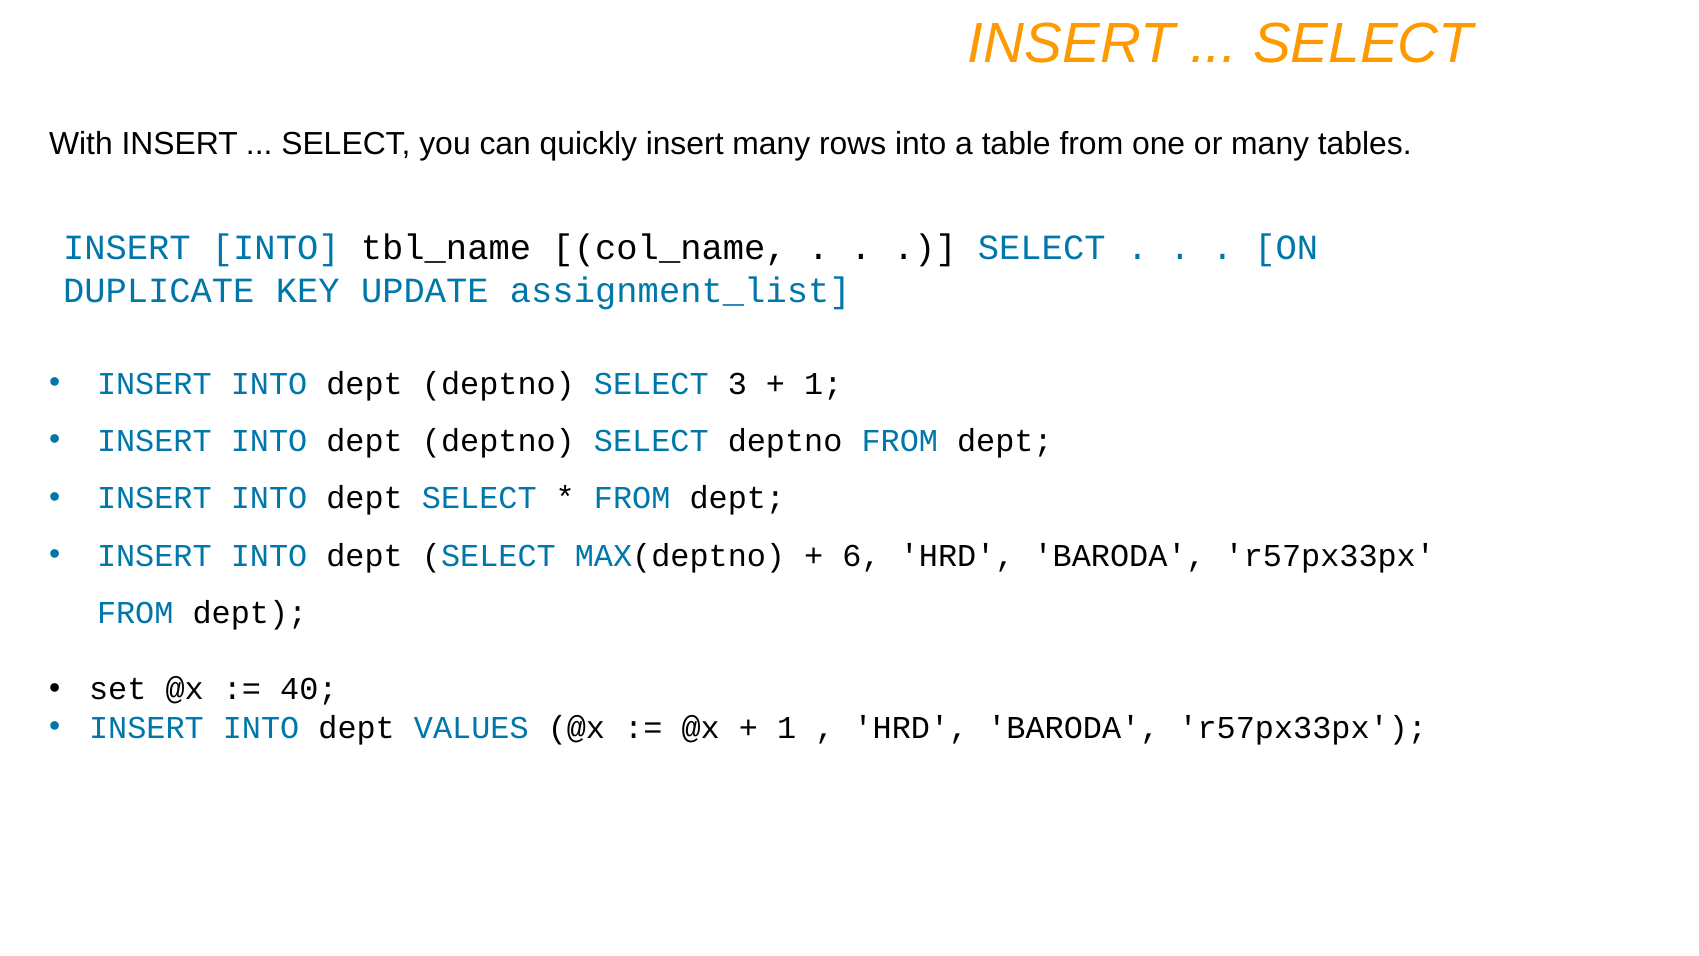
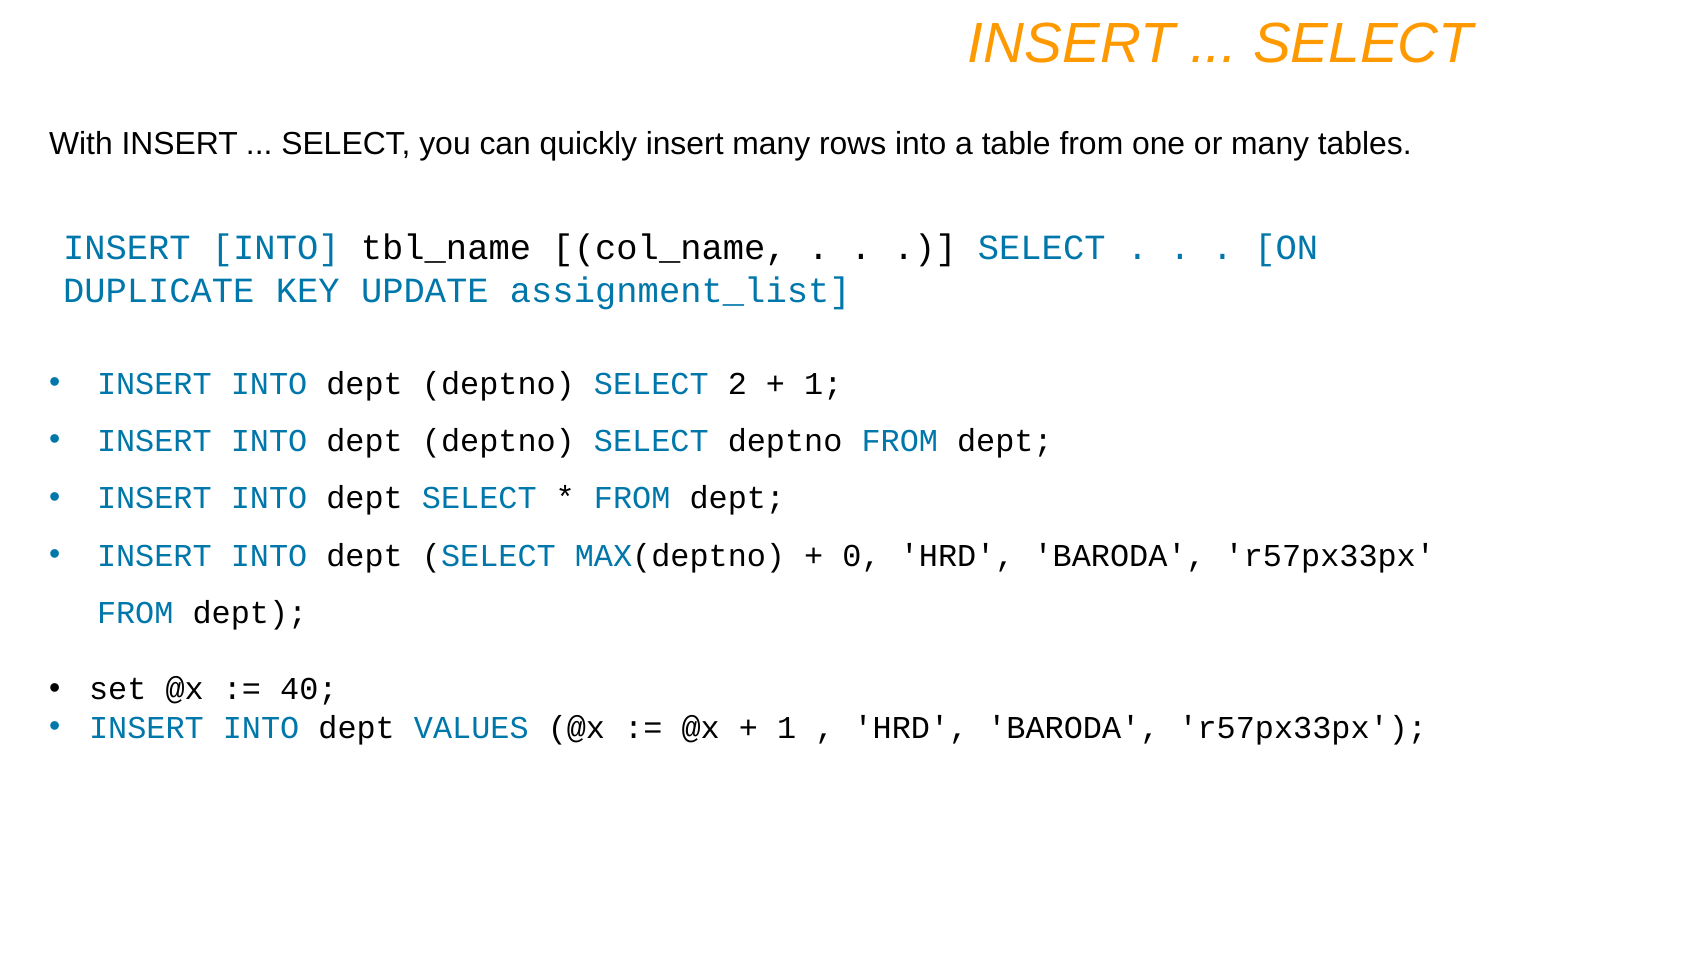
3: 3 -> 2 (737, 383)
6: 6 -> 0 (862, 555)
